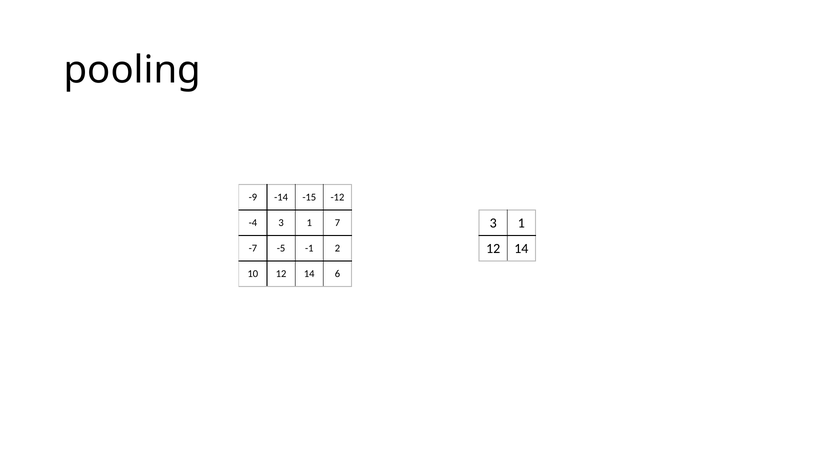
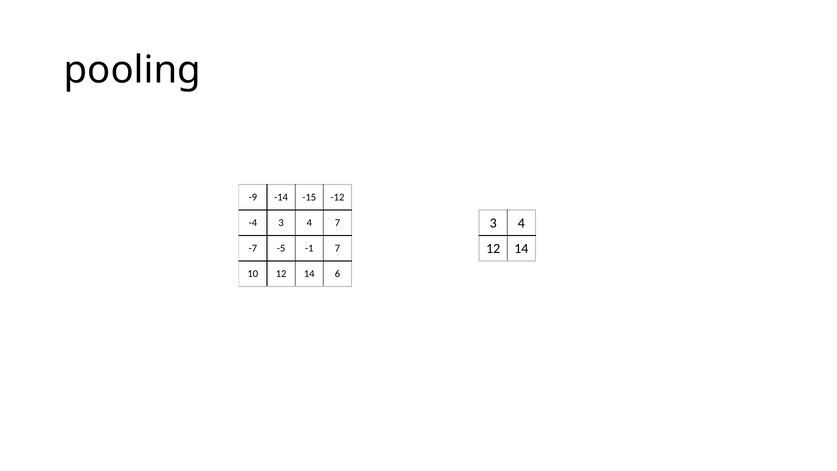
1: 1 -> 4 (521, 223)
-4 3 1: 1 -> 4 (309, 223)
-1 2: 2 -> 7 (337, 248)
